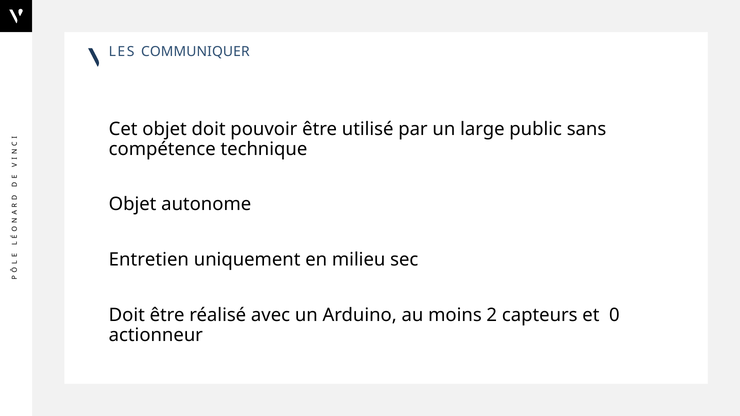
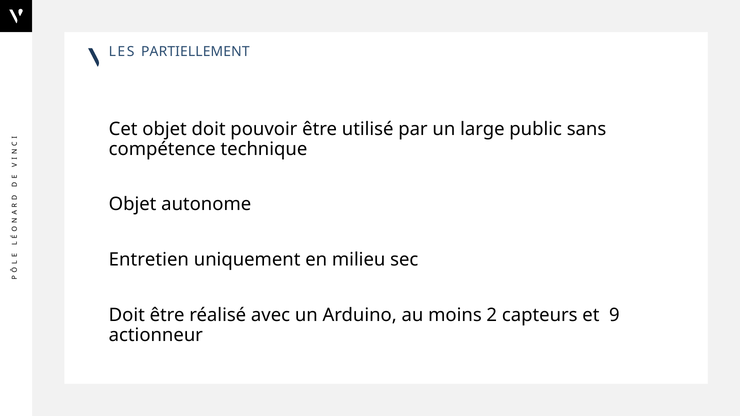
COMMUNIQUER: COMMUNIQUER -> PARTIELLEMENT (195, 52)
0: 0 -> 9 (614, 315)
